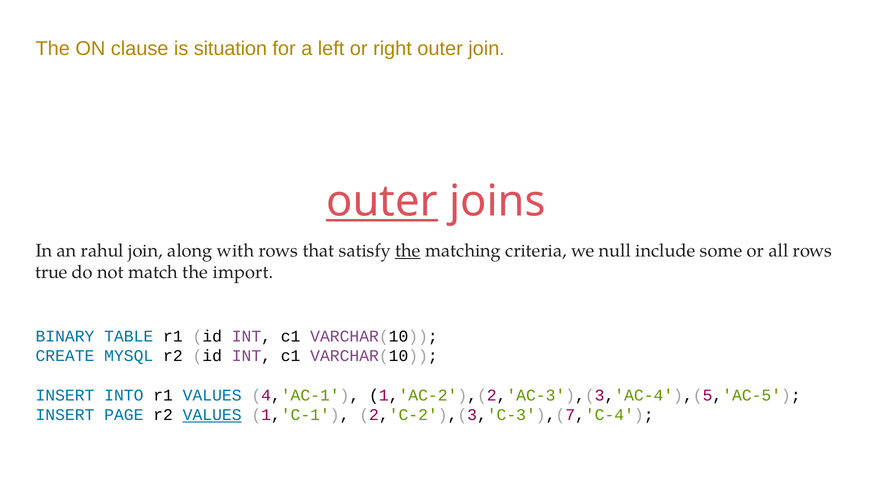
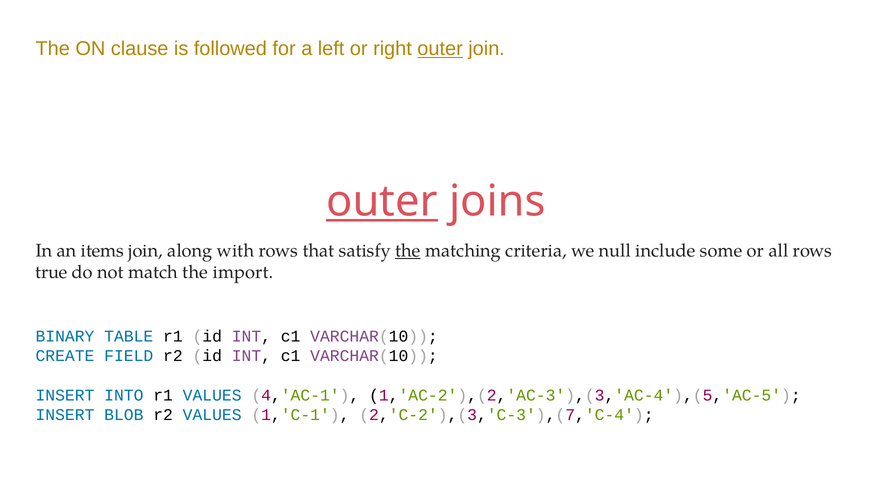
situation: situation -> followed (230, 49)
outer underline: none -> present (440, 49)
rahul: rahul -> items (102, 250)
MYSQL: MYSQL -> FIELD (129, 356)
PAGE: PAGE -> BLOB (124, 414)
VALUES underline: present -> none (212, 414)
